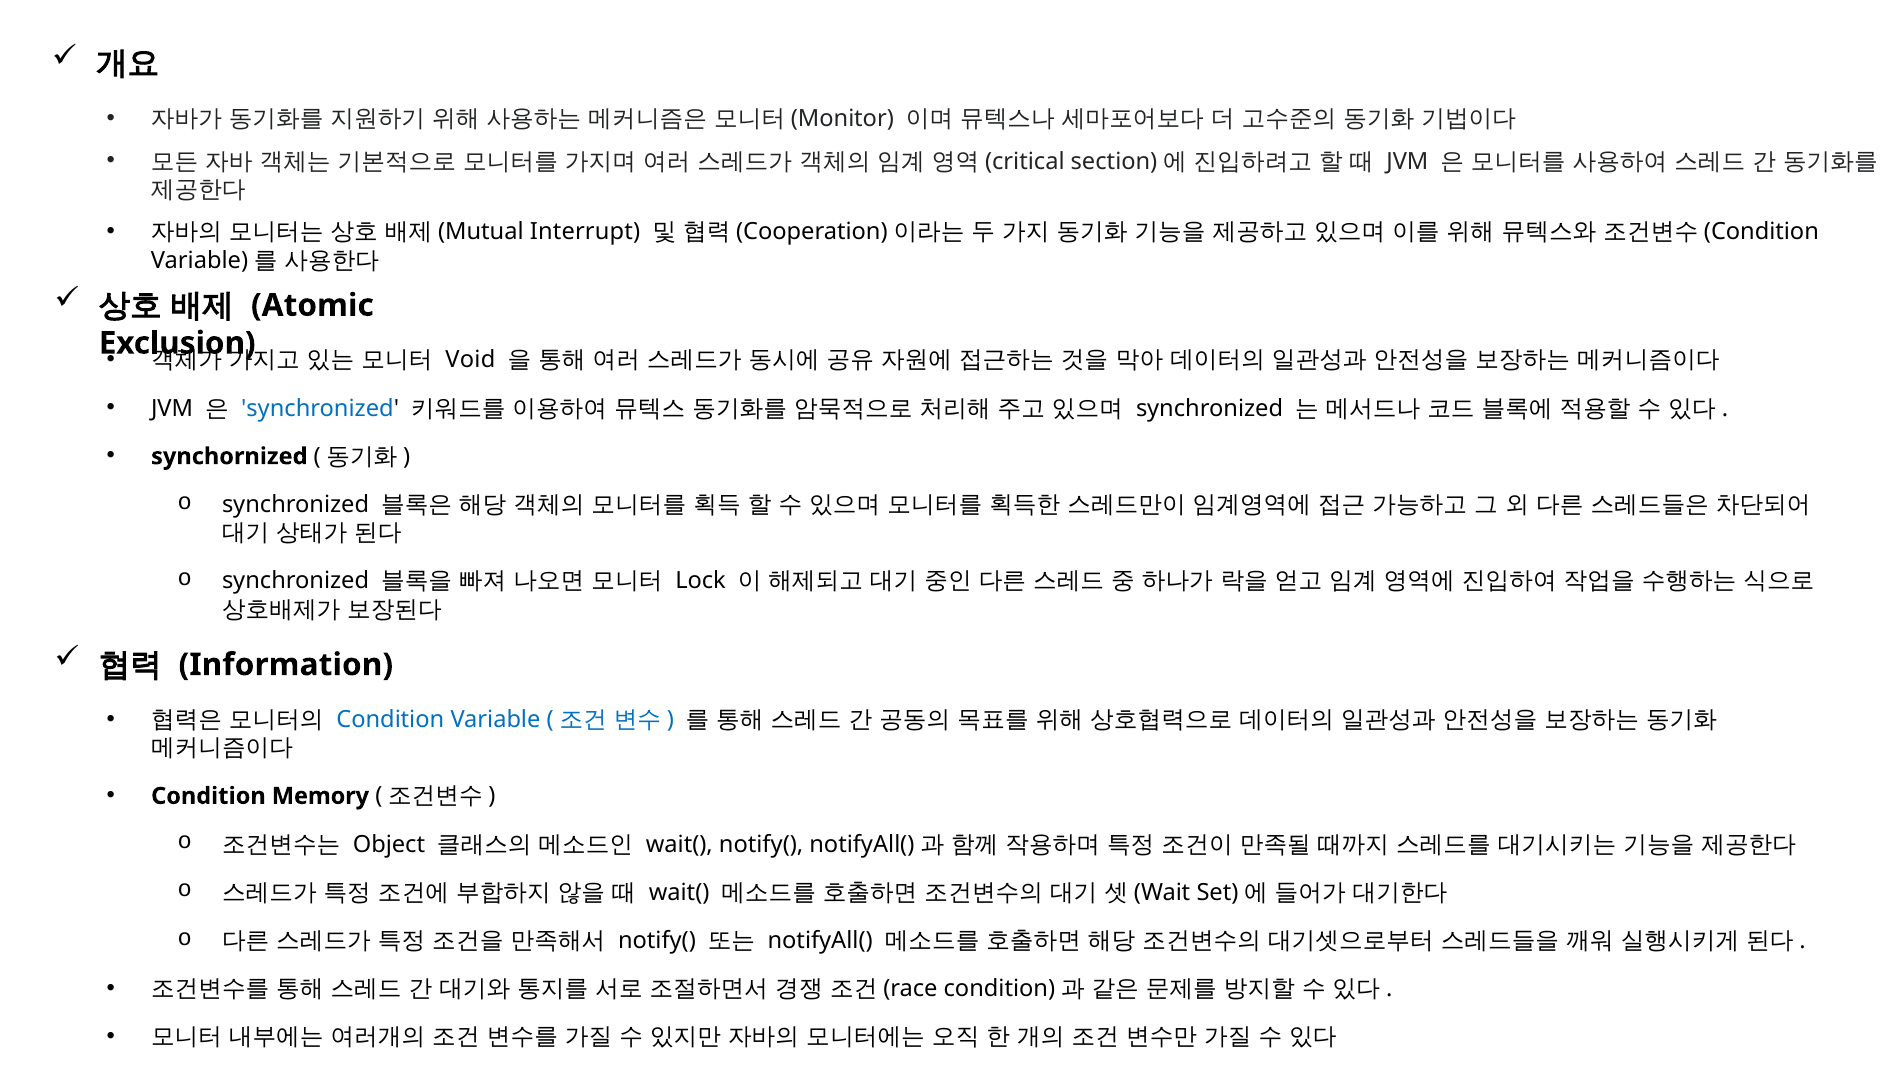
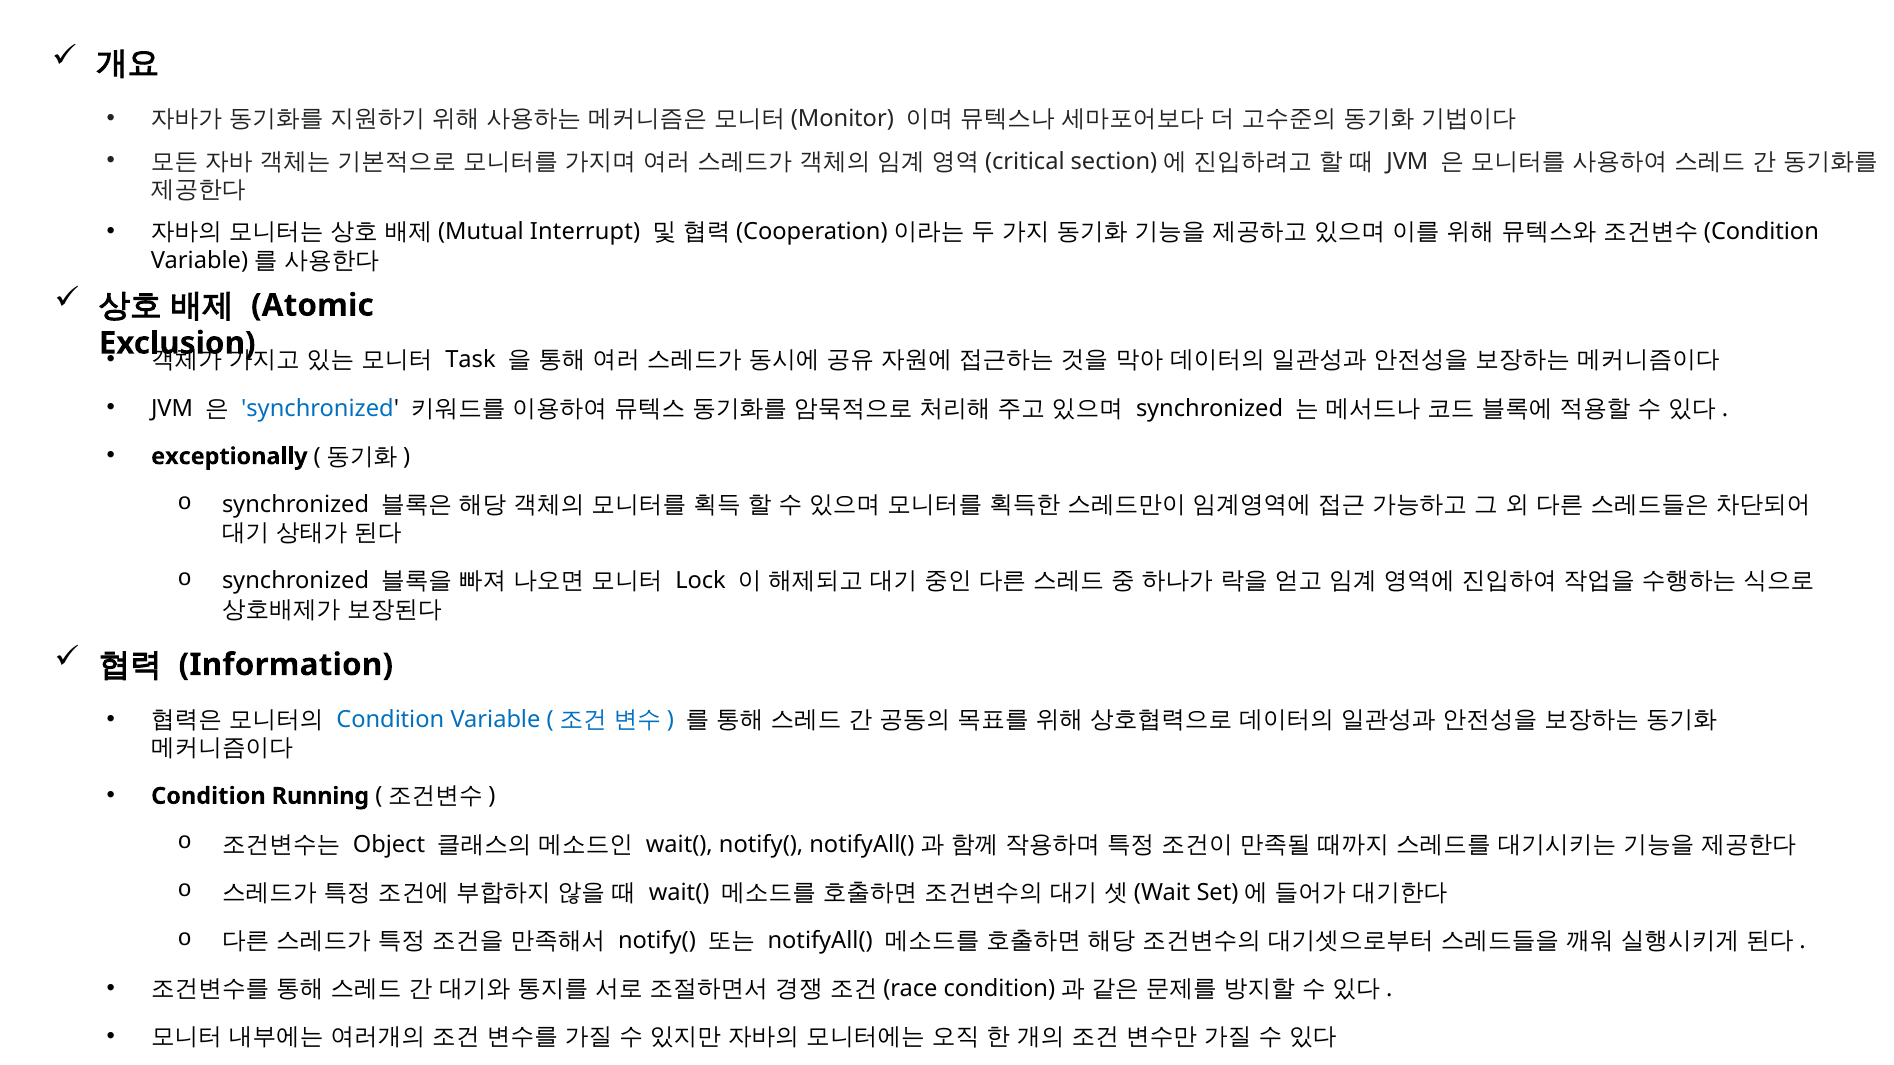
Void: Void -> Task (471, 360)
synchornized: synchornized -> exceptionally (229, 457)
Memory: Memory -> Running (320, 796)
